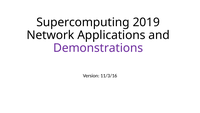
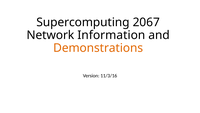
2019: 2019 -> 2067 (146, 22)
Applications: Applications -> Information (111, 35)
Demonstrations colour: purple -> orange (98, 48)
